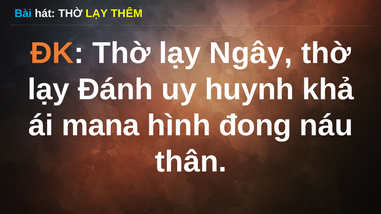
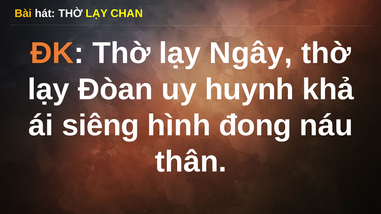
Bài colour: light blue -> yellow (23, 13)
THÊM: THÊM -> CHAN (127, 13)
Đánh: Đánh -> Đòan (115, 90)
mana: mana -> siêng (101, 126)
